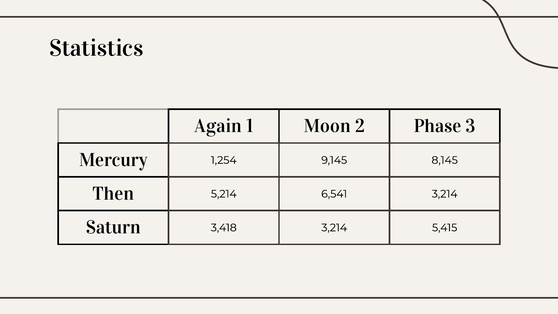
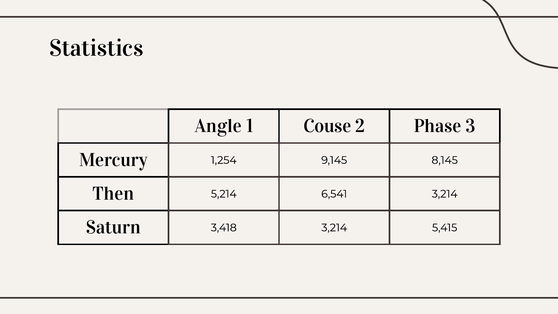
Again: Again -> Angle (218, 126)
Moon: Moon -> Couse (327, 126)
